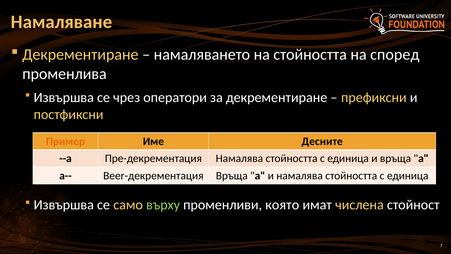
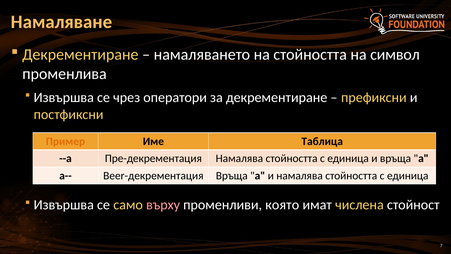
според: според -> символ (395, 55)
Десните: Десните -> Таблица (322, 141)
върху colour: light green -> pink (163, 205)
